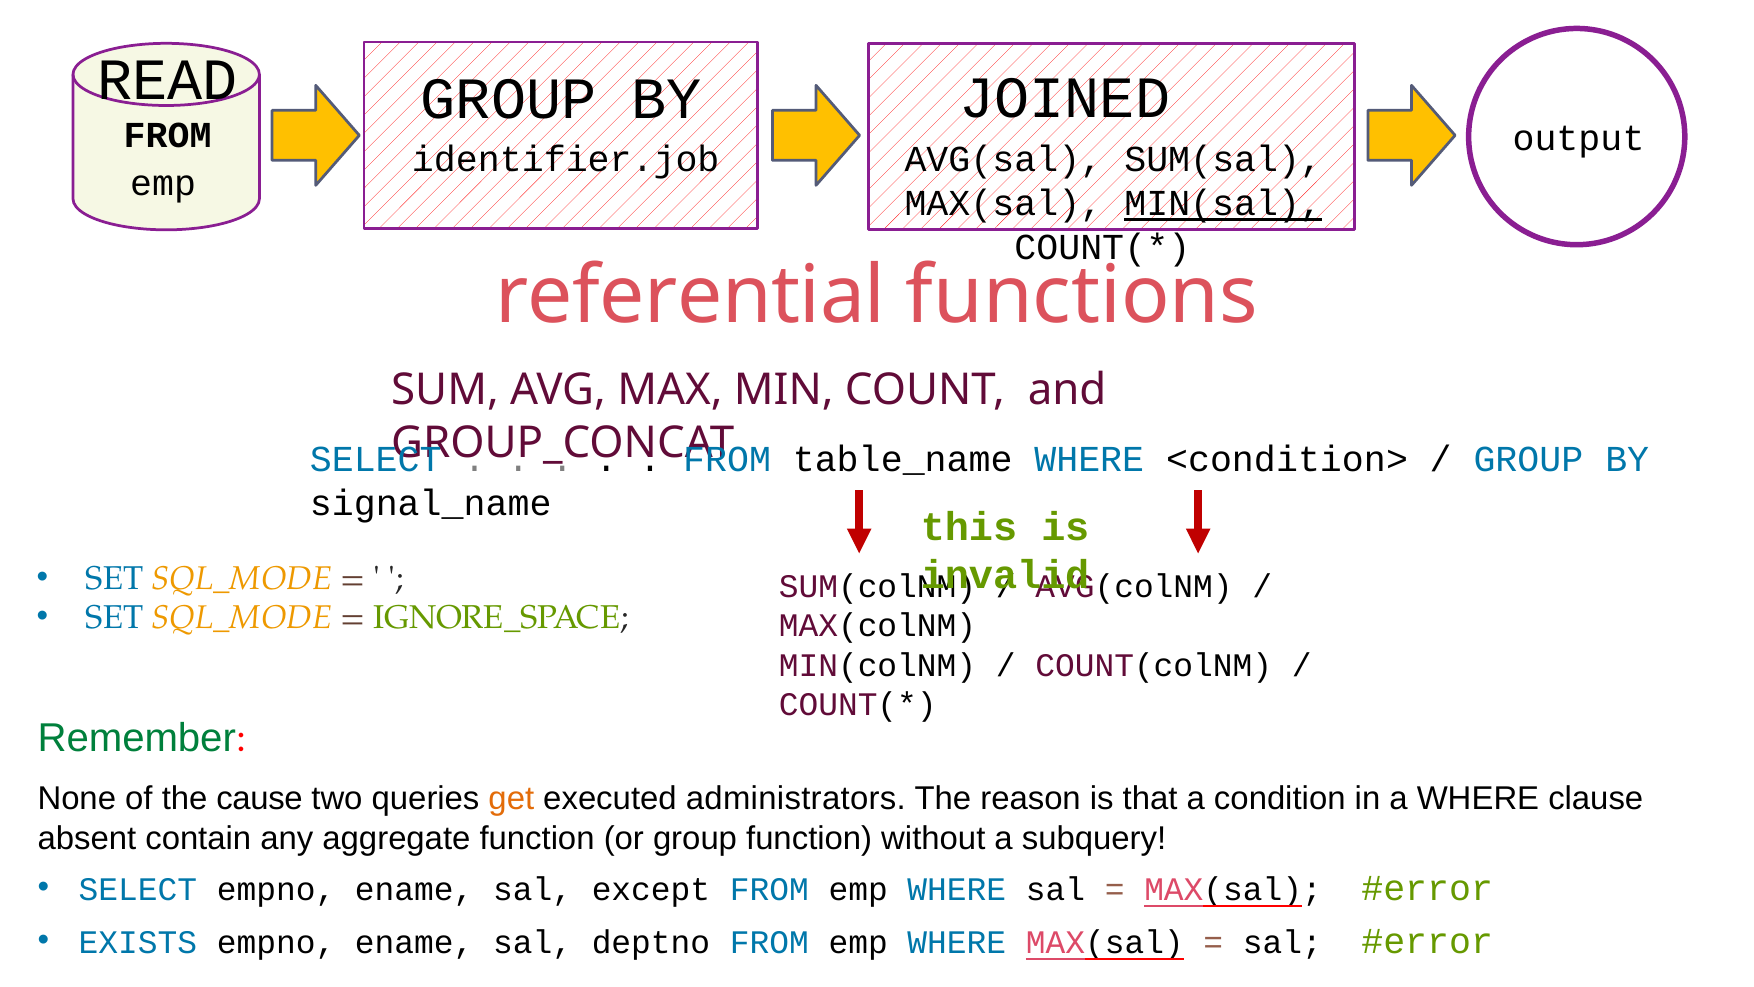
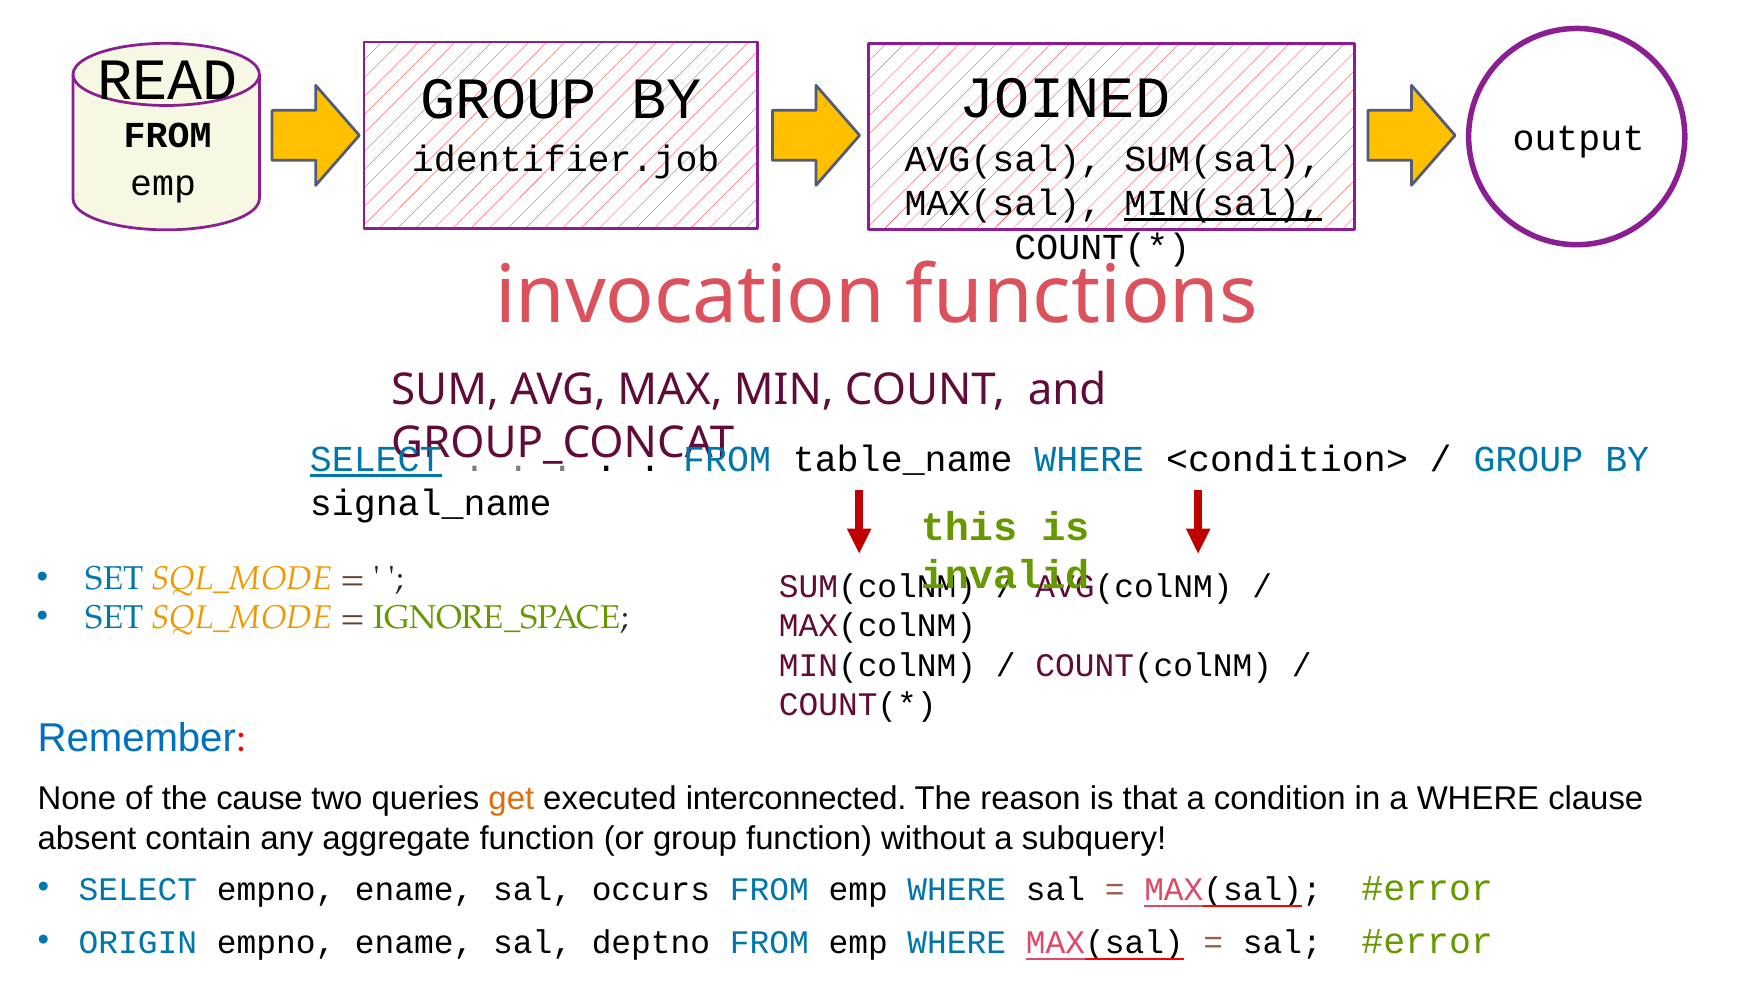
referential: referential -> invocation (690, 295)
SELECT underline: none -> present (376, 460)
Remember colour: green -> blue (137, 738)
administrators: administrators -> interconnected (796, 798)
except: except -> occurs (651, 890)
EXISTS: EXISTS -> ORIGIN (138, 942)
